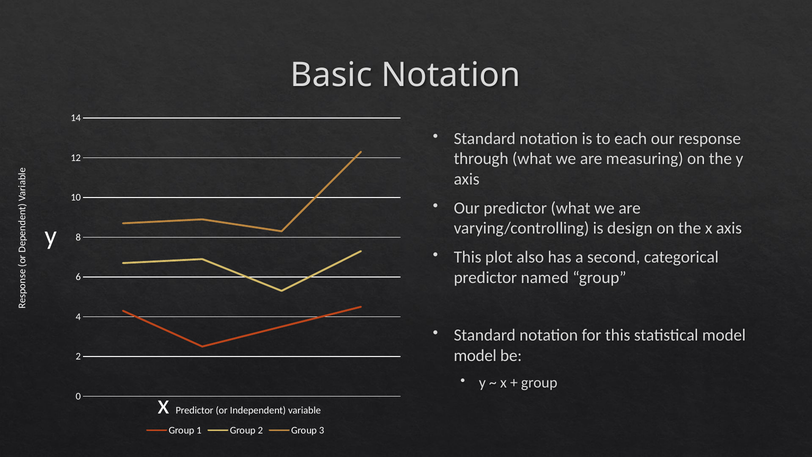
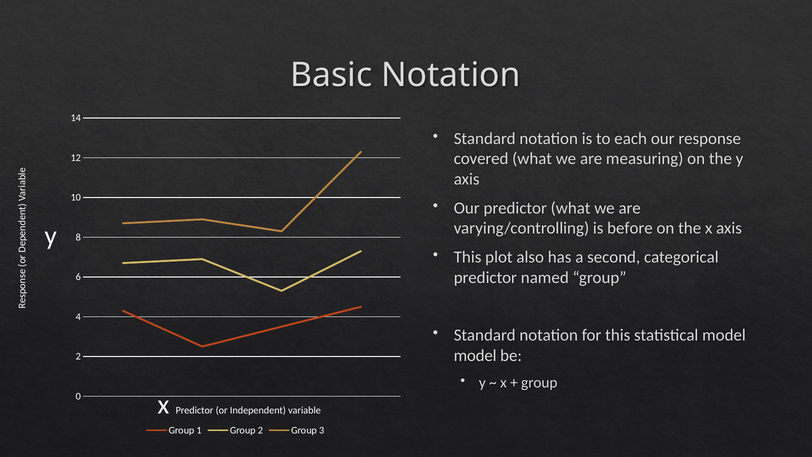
through: through -> covered (481, 159)
design: design -> before (630, 228)
